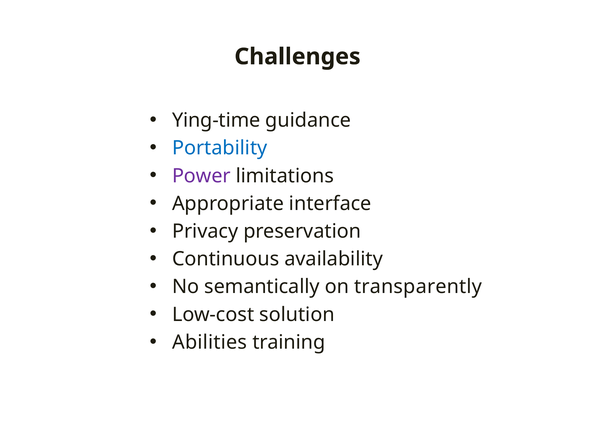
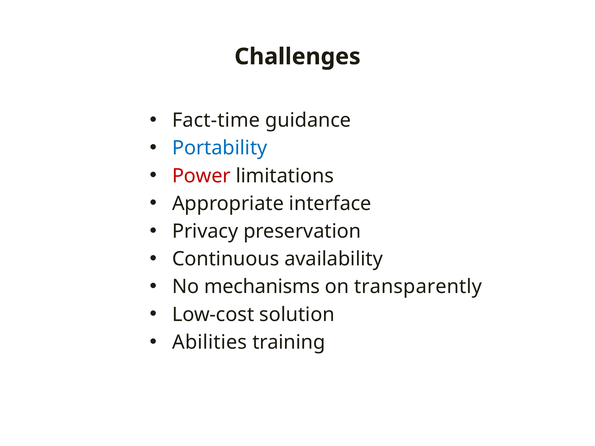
Ying-time: Ying-time -> Fact-time (216, 120)
Power colour: purple -> red (201, 176)
semantically: semantically -> mechanisms (262, 287)
